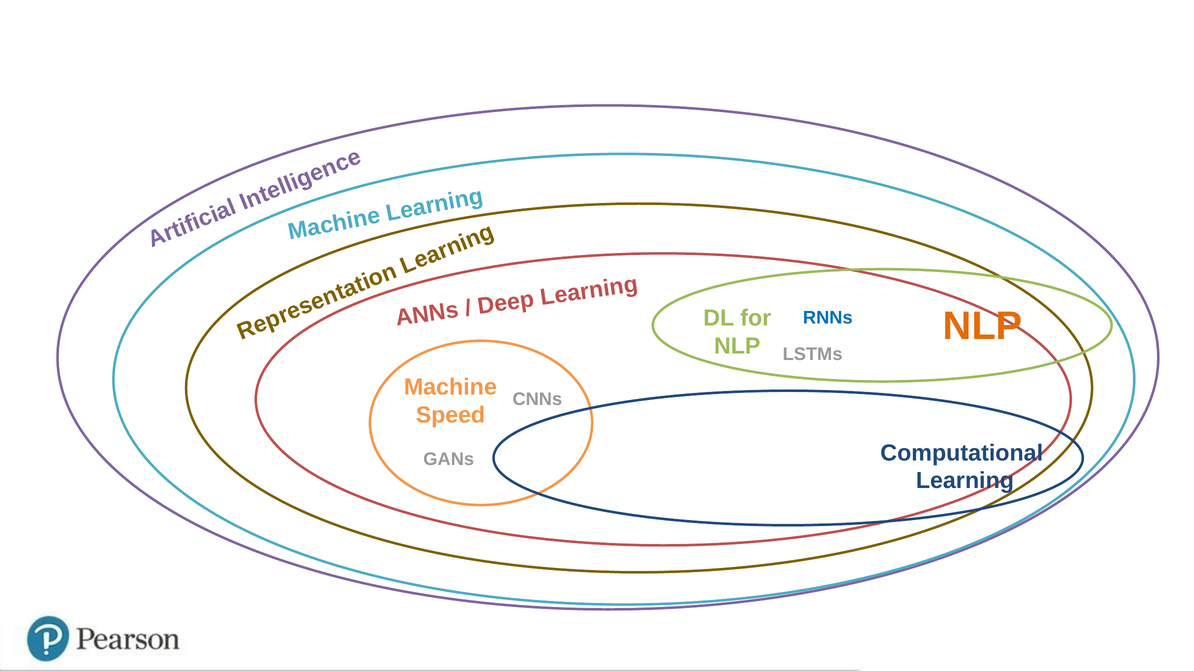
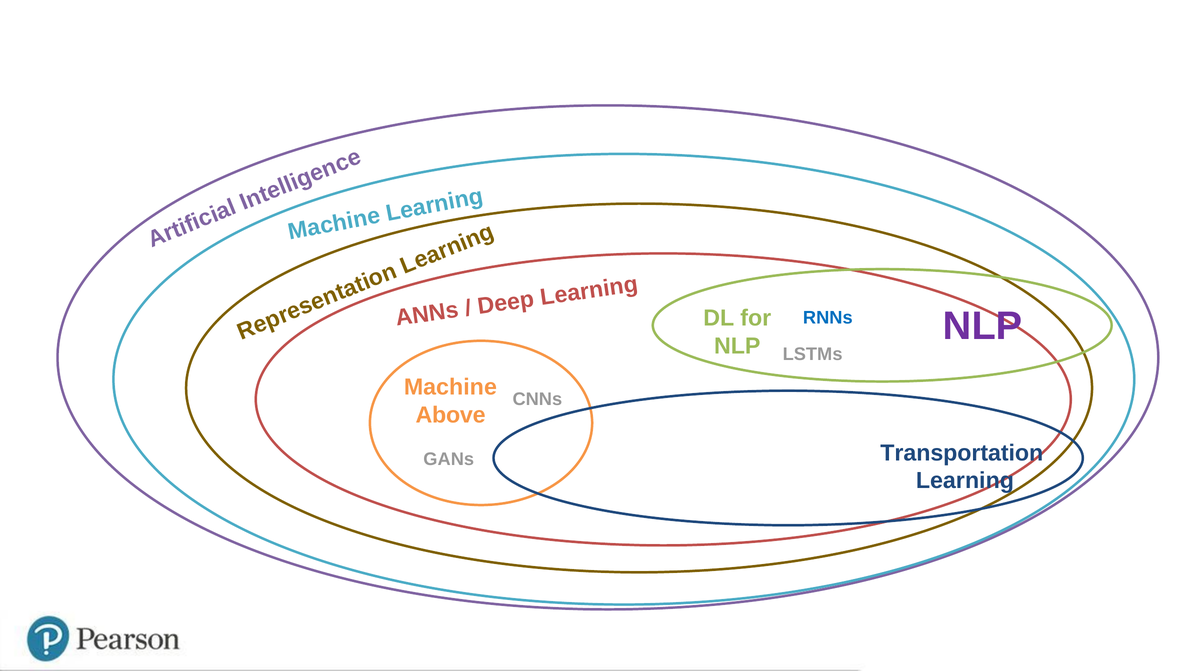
NLP colour: orange -> purple (983, 327)
Speed: Speed -> Above (451, 416)
Computational: Computational -> Transportation (962, 453)
